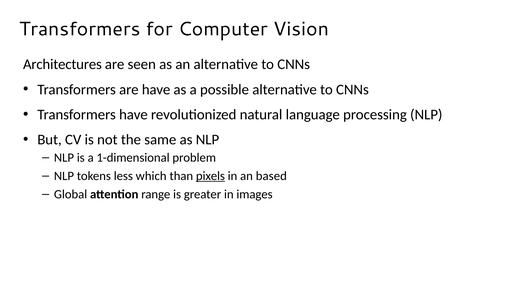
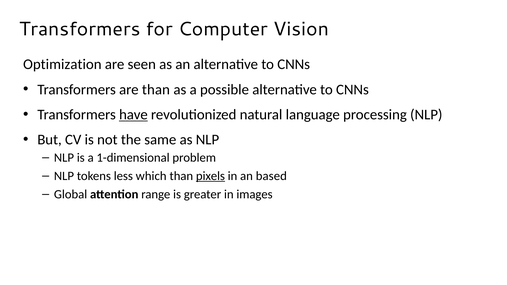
Architectures: Architectures -> Optimization (62, 64)
are have: have -> than (156, 90)
have underline: none -> present (133, 115)
